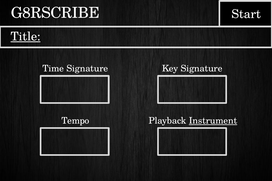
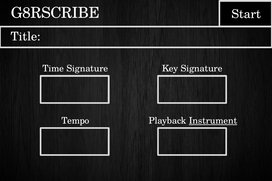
Title underline: present -> none (26, 37)
